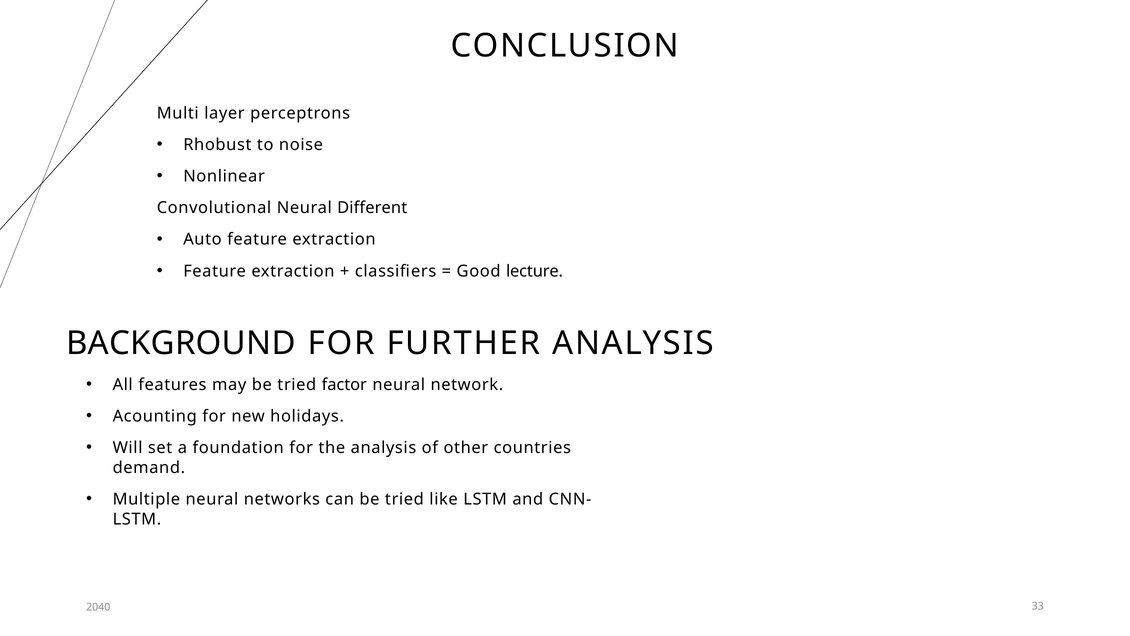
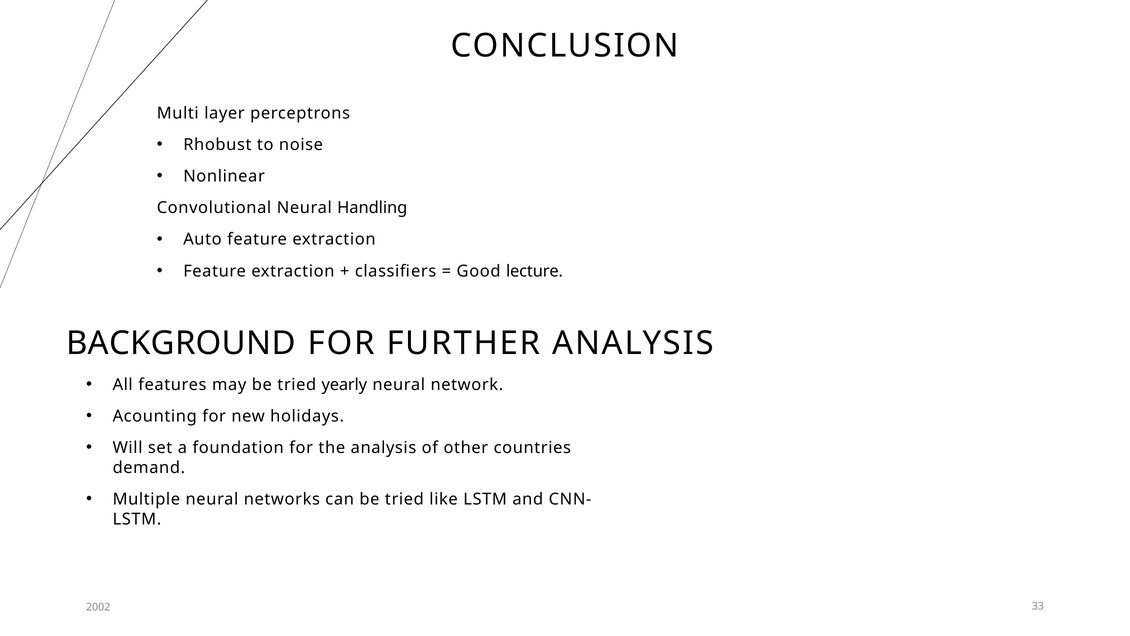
Different: Different -> Handling (372, 208)
factor: factor -> yearly (344, 384)
2040: 2040 -> 2002 (98, 607)
